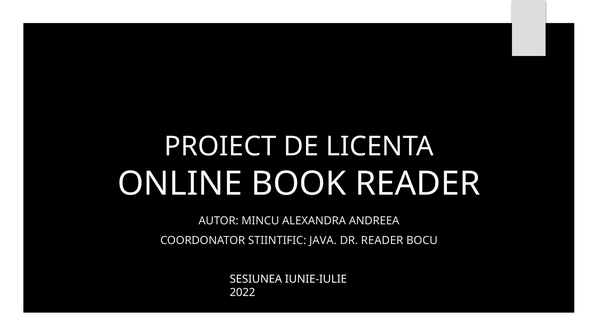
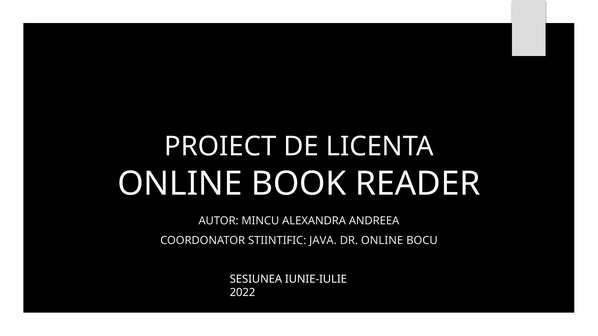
DR READER: READER -> ONLINE (382, 241)
